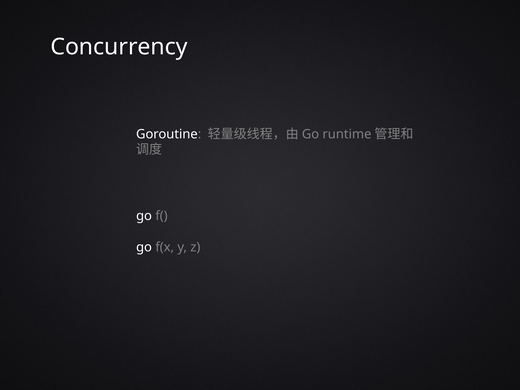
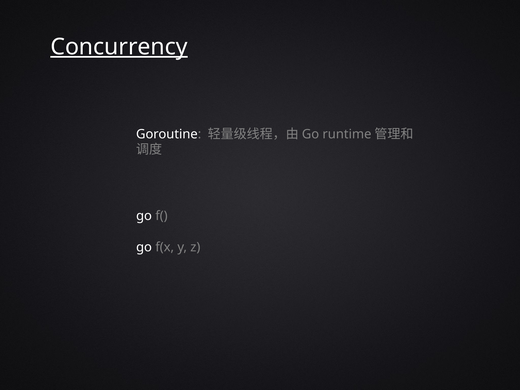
Concurrency underline: none -> present (119, 47)
